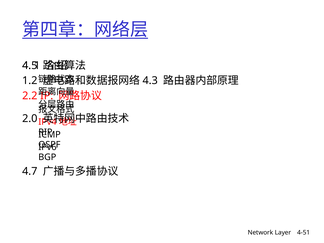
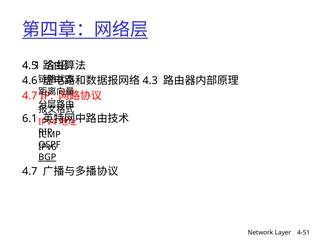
1.2: 1.2 -> 4.6 (30, 81)
2.2: 2.2 -> 4.7 (30, 96)
2.0: 2.0 -> 6.1 (30, 118)
BGP underline: none -> present (47, 157)
